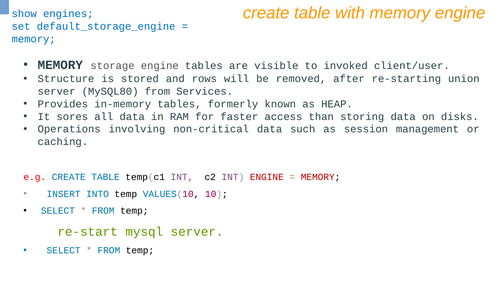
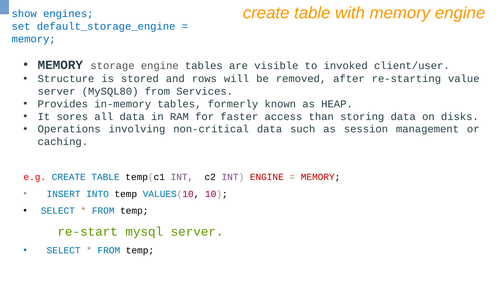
union: union -> value (464, 79)
